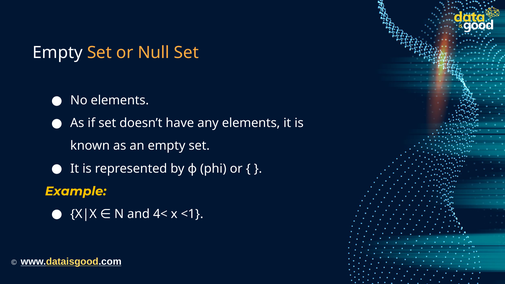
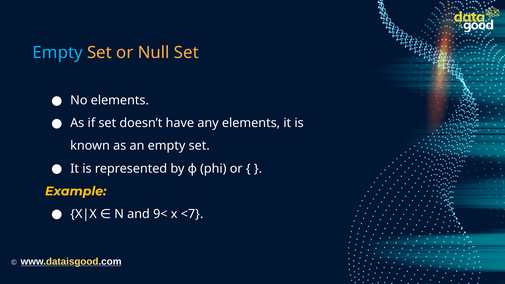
Empty colour: white -> light blue (58, 53)
4<: 4< -> 9< (160, 214)
<1: <1 -> <7 (192, 214)
